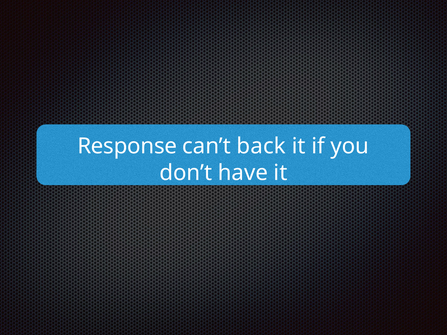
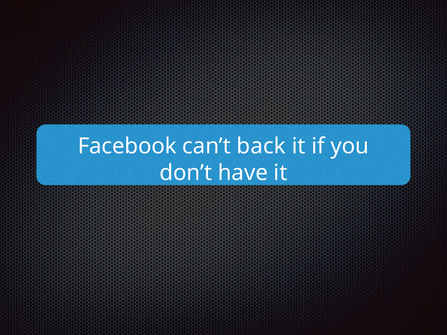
Response: Response -> Facebook (127, 146)
